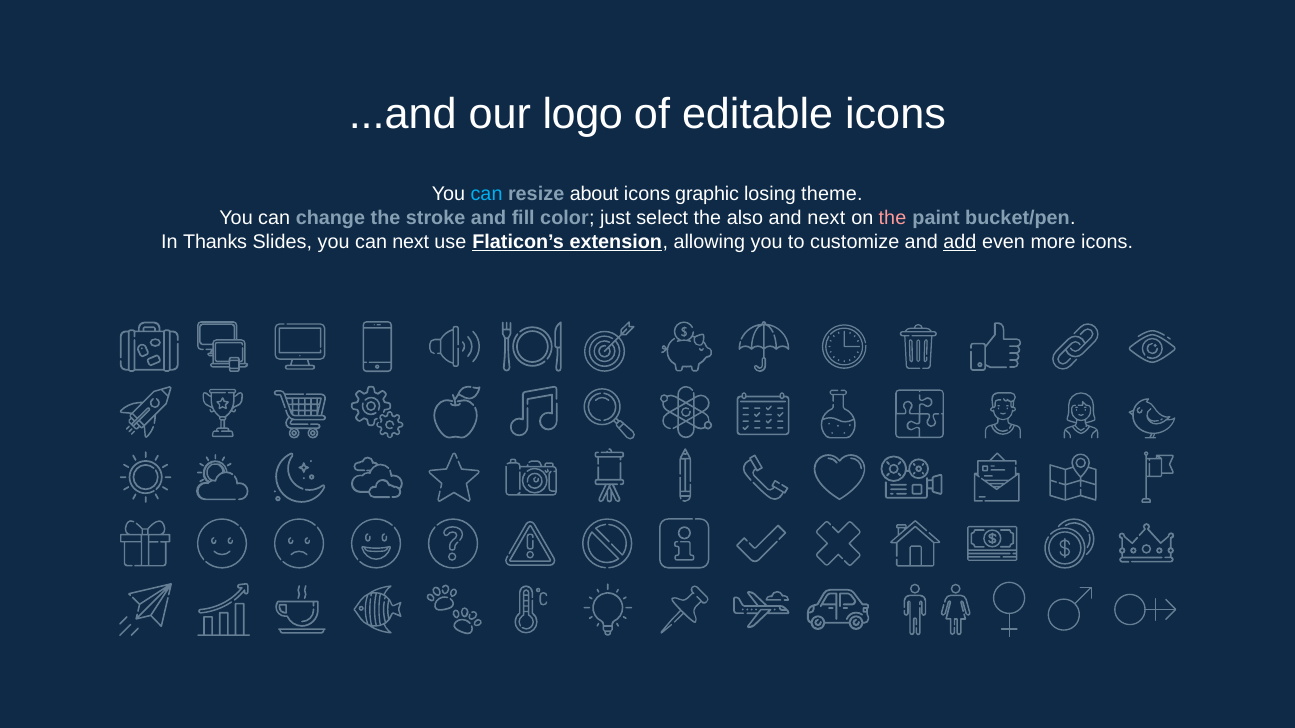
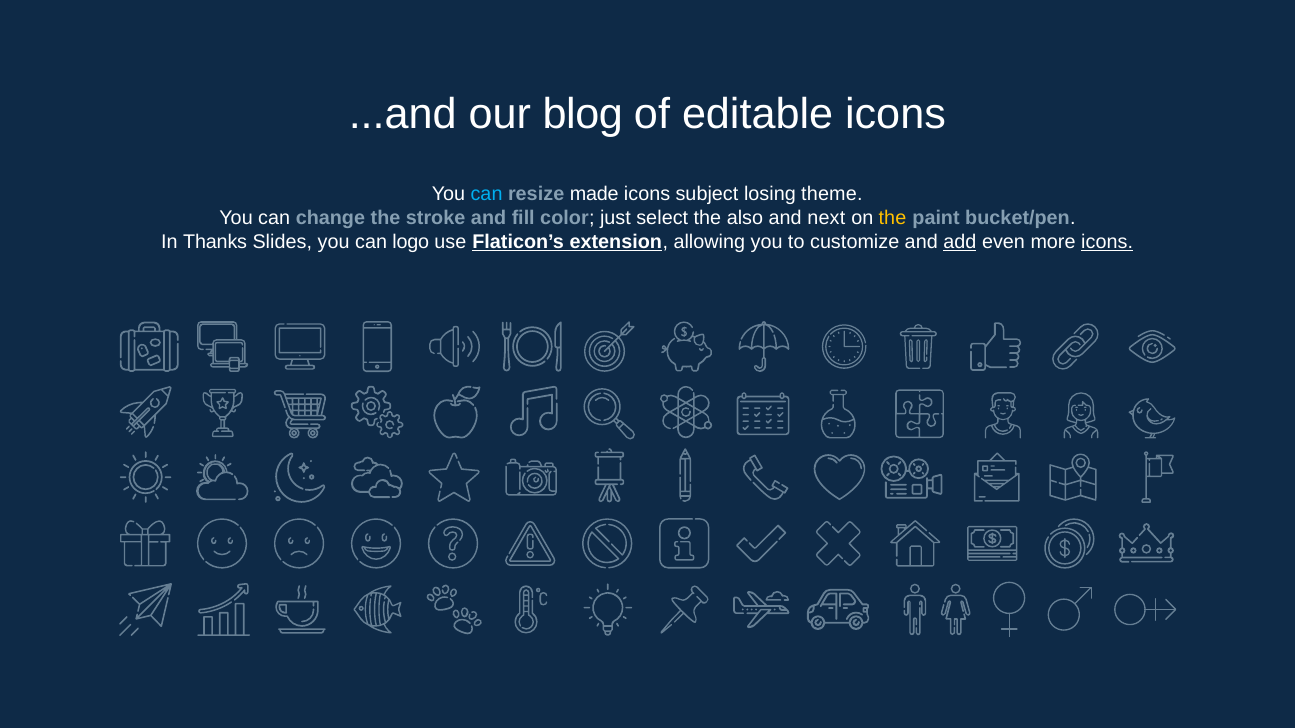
logo: logo -> blog (583, 114)
about: about -> made (594, 194)
graphic: graphic -> subject (707, 194)
the colour: pink -> yellow (892, 218)
can next: next -> logo (411, 242)
icons underline: none -> present (1107, 242)
